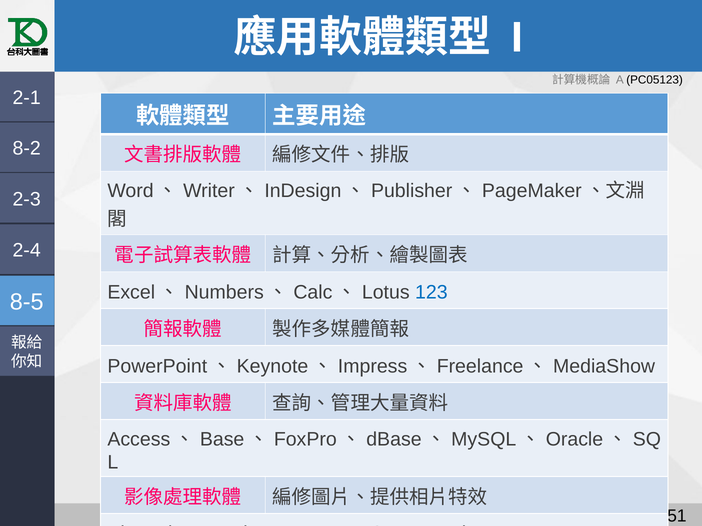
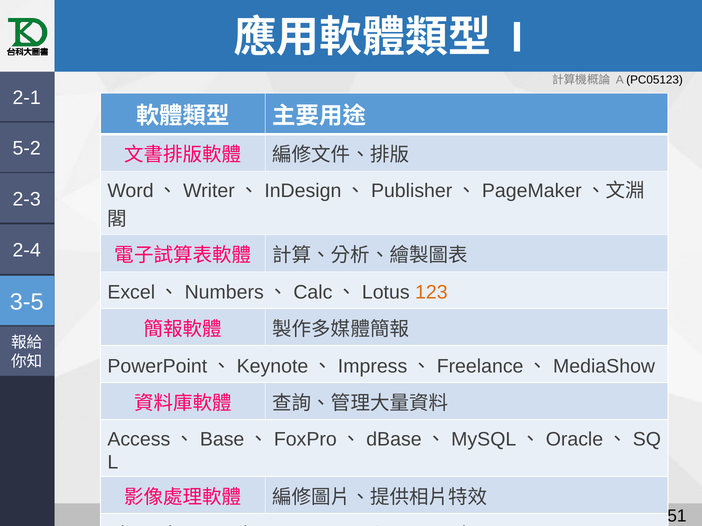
8-2: 8-2 -> 5-2 (27, 149)
123 colour: blue -> orange (431, 293)
8-5: 8-5 -> 3-5 (27, 302)
